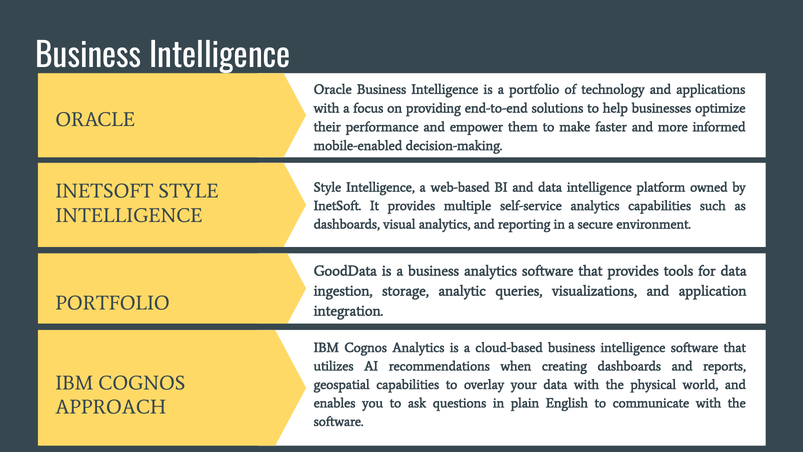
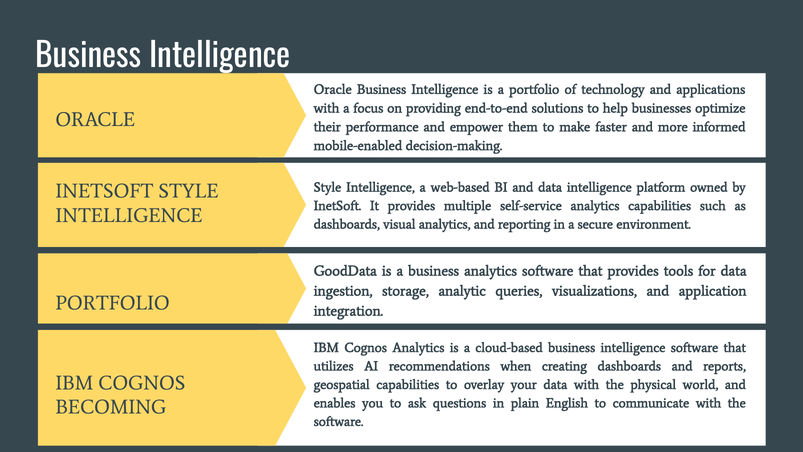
APPROACH: APPROACH -> BECOMING (111, 407)
